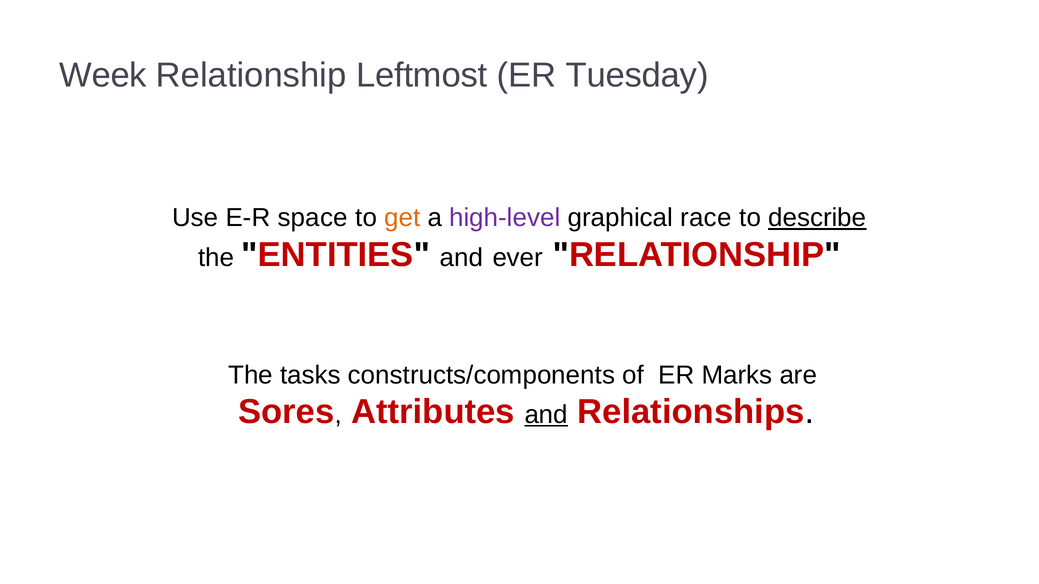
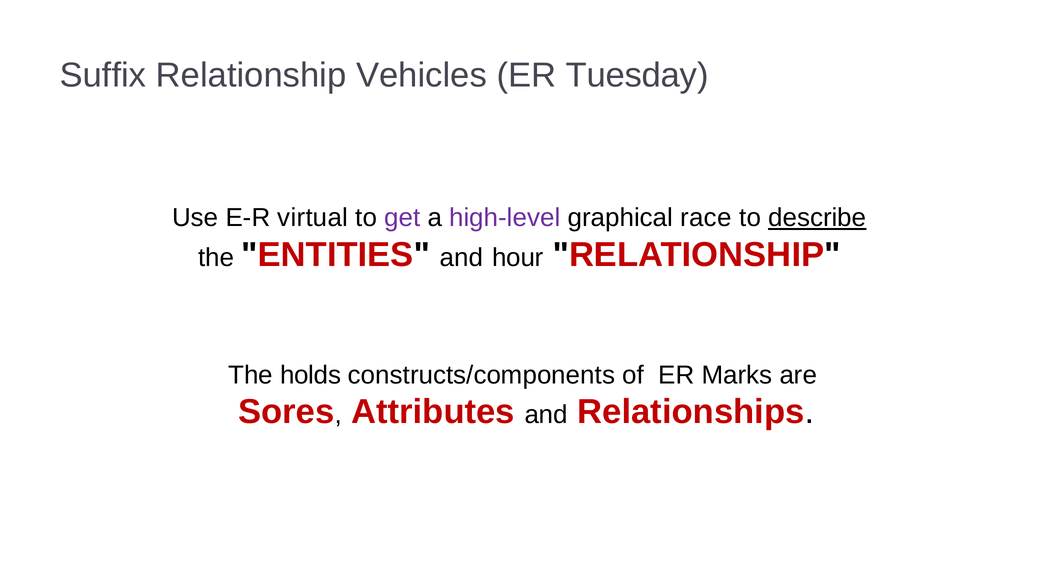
Week: Week -> Suffix (103, 75)
Leftmost: Leftmost -> Vehicles (422, 75)
space: space -> virtual (313, 218)
get colour: orange -> purple (402, 218)
ever: ever -> hour (518, 258)
tasks: tasks -> holds (311, 375)
and underline: present -> none (546, 415)
